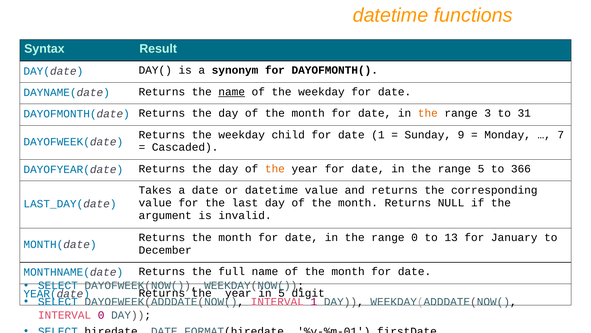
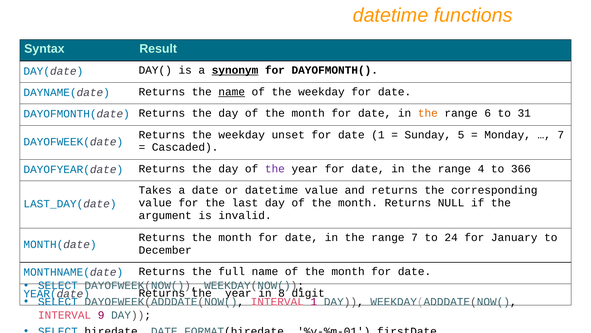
synonym underline: none -> present (235, 70)
3: 3 -> 6 (488, 113)
child: child -> unset (288, 134)
9: 9 -> 5 (461, 134)
the colour: orange -> purple (275, 168)
range 5: 5 -> 4 (481, 168)
range 0: 0 -> 7 (415, 237)
13: 13 -> 24 (451, 237)
in 5: 5 -> 8 (282, 293)
INTERVAL 0: 0 -> 9 (101, 315)
